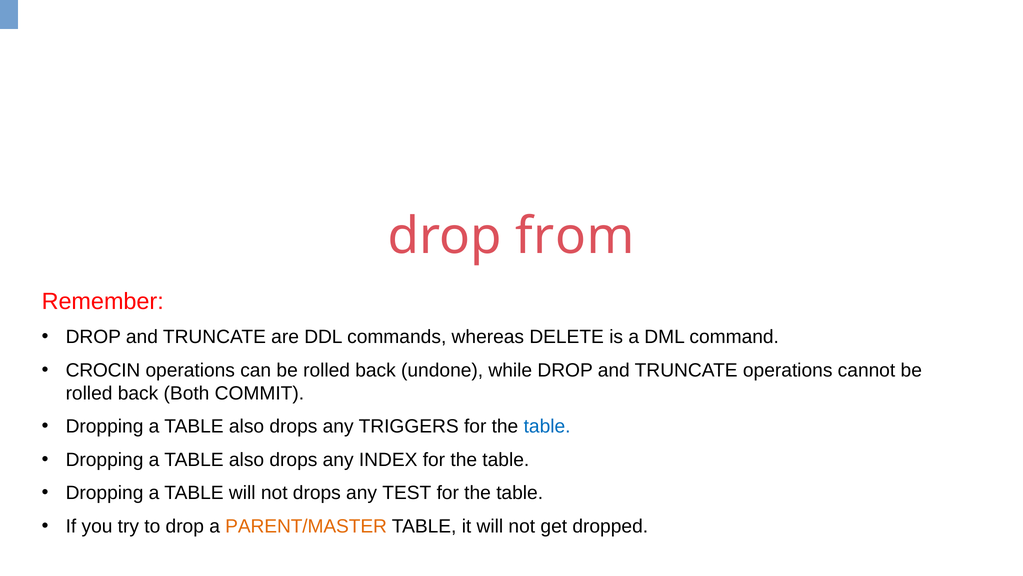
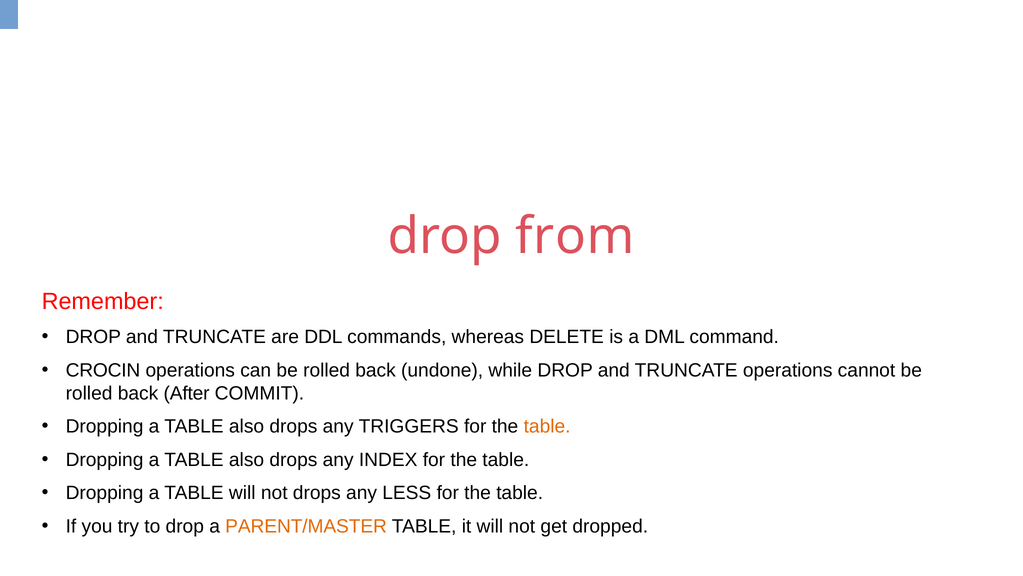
Both: Both -> After (187, 393)
table colour: blue -> orange (547, 426)
TEST: TEST -> LESS (407, 493)
